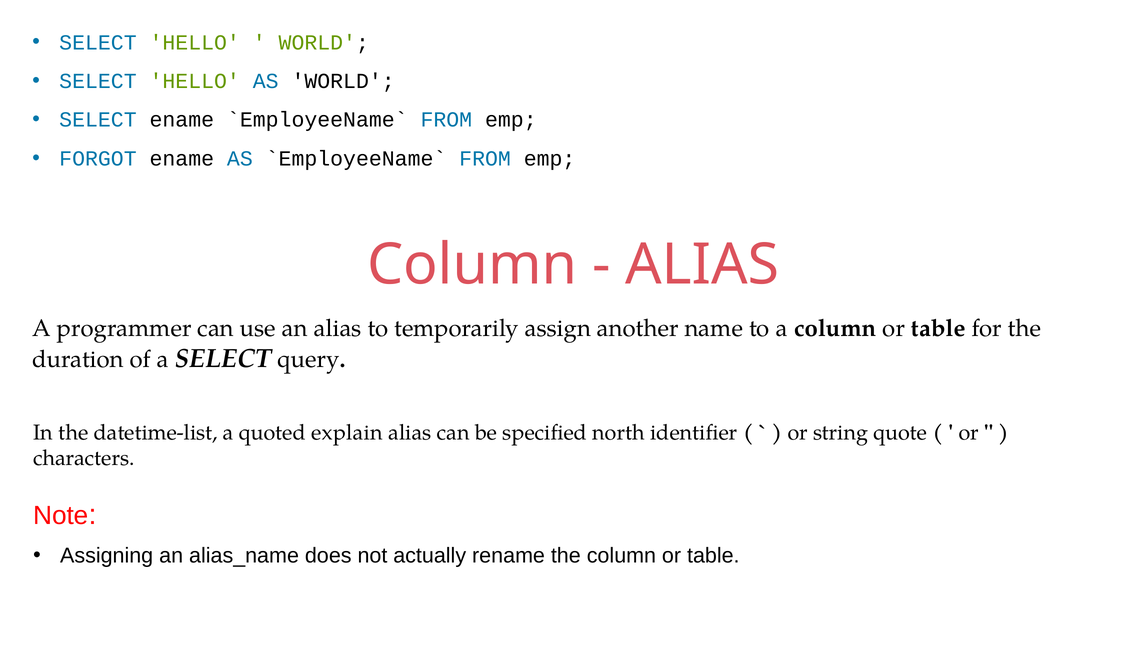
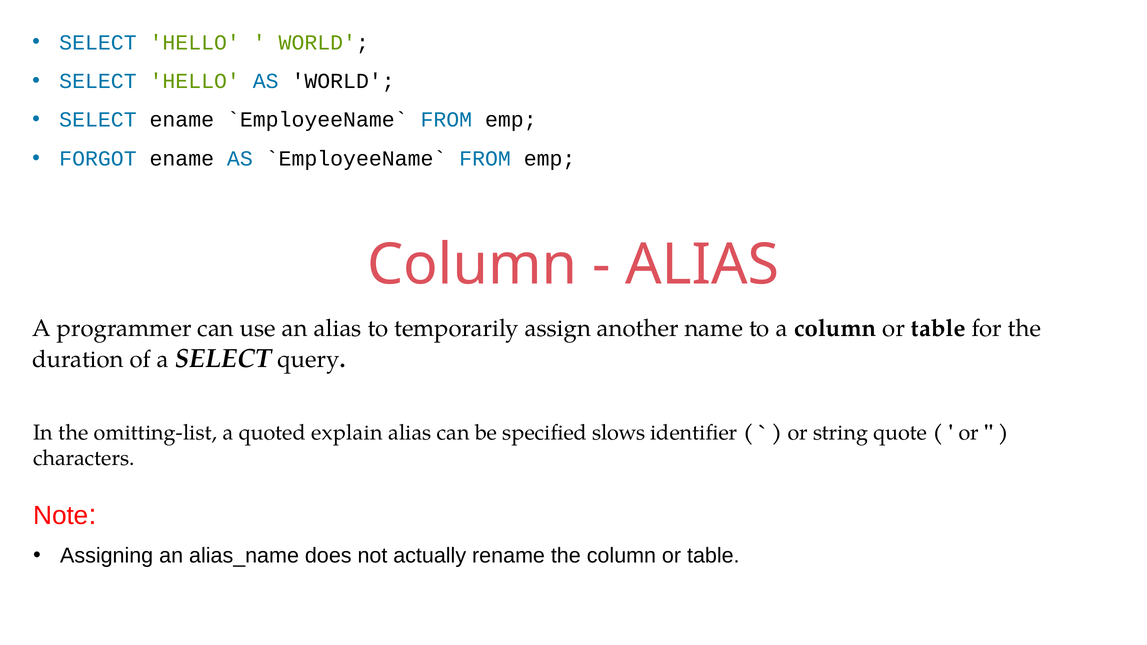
datetime-list: datetime-list -> omitting-list (156, 433)
north: north -> slows (619, 433)
